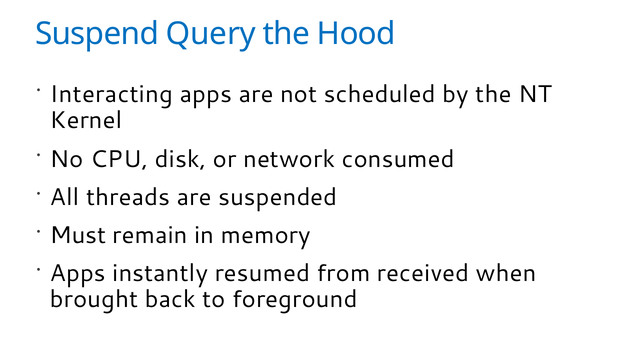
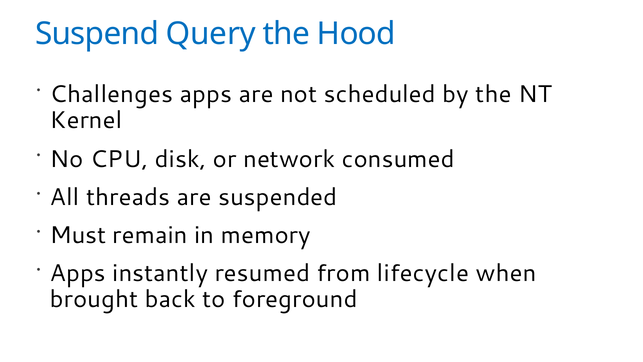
Interacting: Interacting -> Challenges (112, 94)
received: received -> lifecycle (423, 273)
